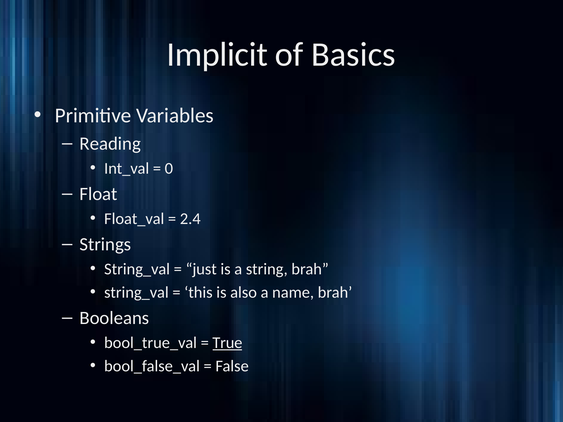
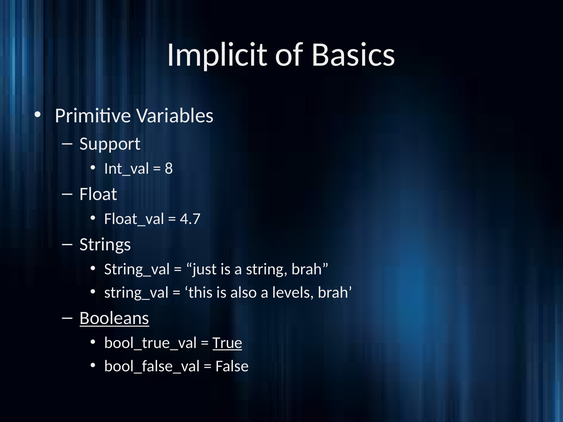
Reading: Reading -> Support (110, 144)
0: 0 -> 8 (169, 168)
2.4: 2.4 -> 4.7 (190, 219)
name: name -> levels (293, 293)
Booleans underline: none -> present (114, 318)
